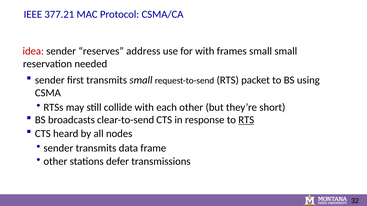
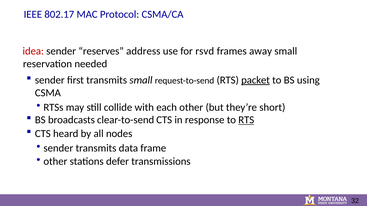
377.21: 377.21 -> 802.17 (59, 14)
for with: with -> rsvd (205, 51)
frames small: small -> away (261, 51)
packet underline: none -> present (256, 80)
